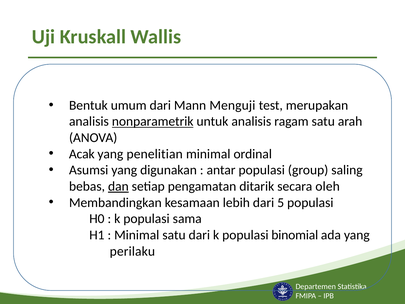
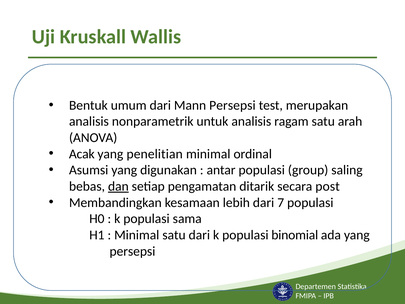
Mann Menguji: Menguji -> Persepsi (232, 105)
nonparametrik underline: present -> none (153, 121)
oleh: oleh -> post (328, 186)
5: 5 -> 7 (281, 202)
perilaku: perilaku -> persepsi (132, 251)
